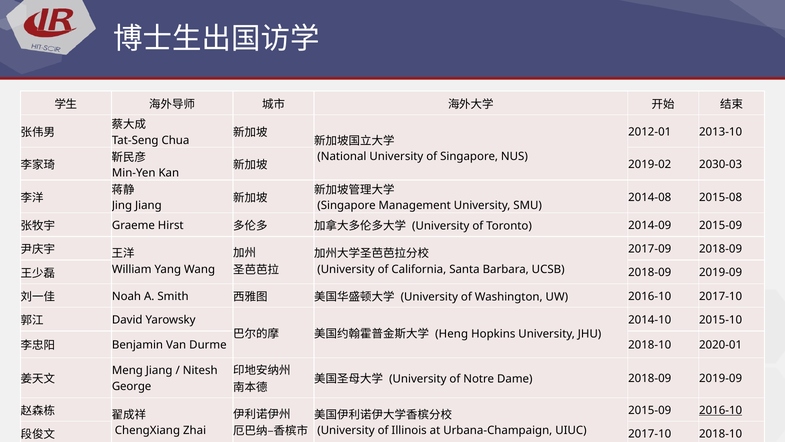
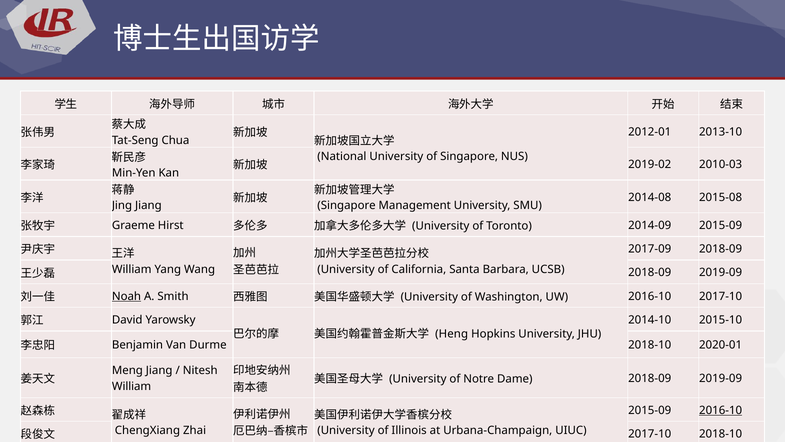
2030-03: 2030-03 -> 2010-03 (721, 164)
Noah underline: none -> present (126, 296)
George: George -> William (132, 386)
